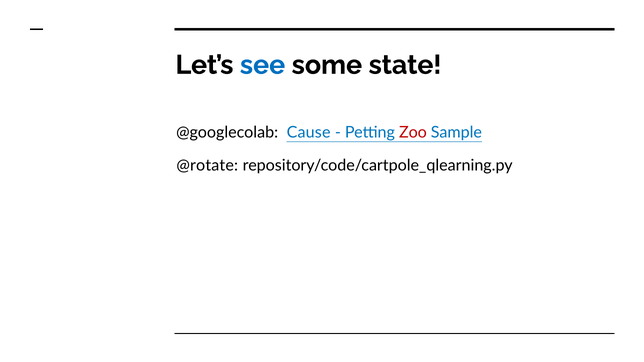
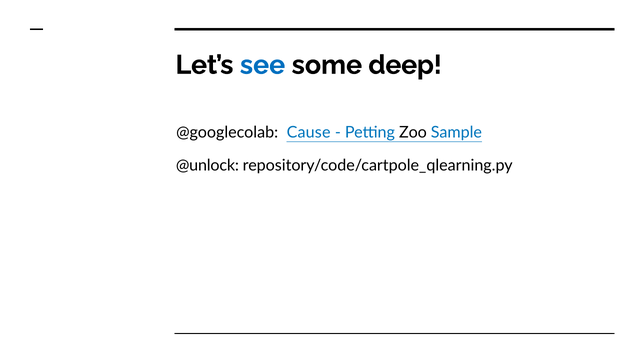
state: state -> deep (405, 65)
Zoo colour: red -> black (413, 133)
@rotate: @rotate -> @unlock (207, 165)
